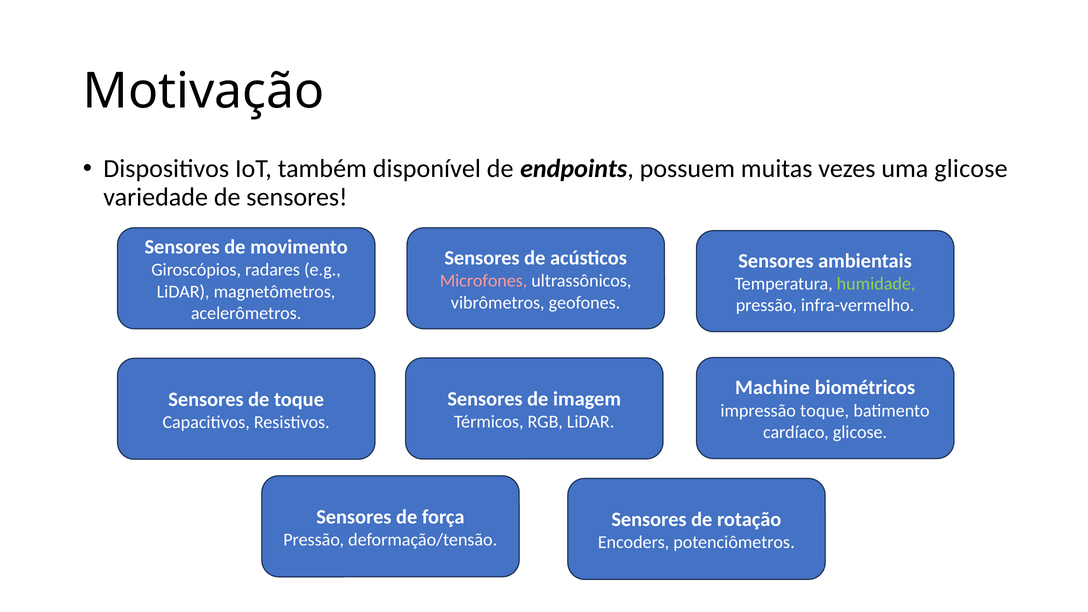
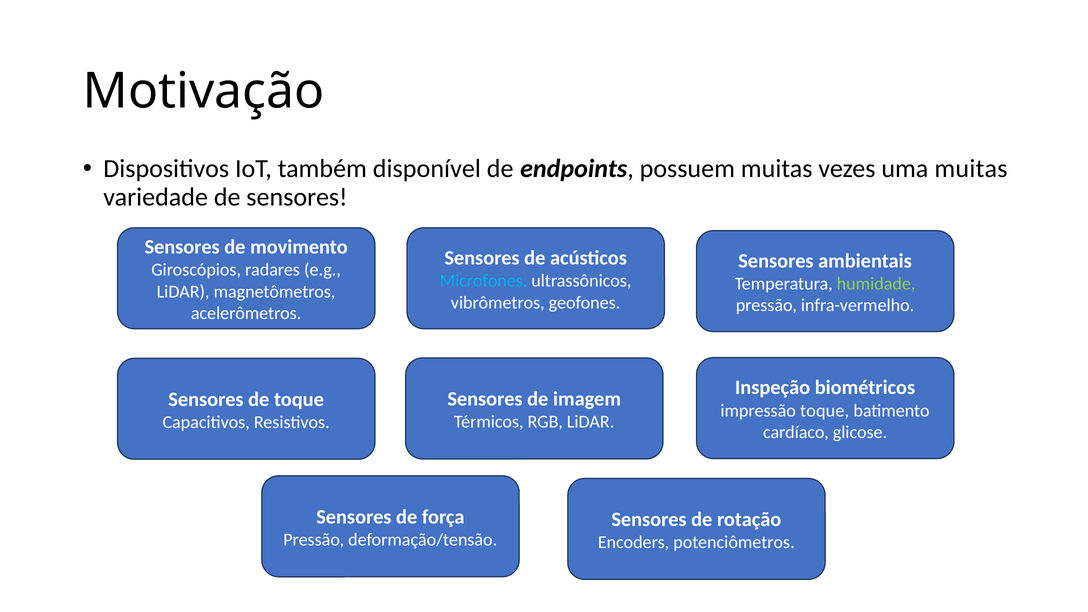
uma glicose: glicose -> muitas (971, 169)
Microfones colour: pink -> light blue (483, 281)
Machine: Machine -> Inspeção (773, 388)
